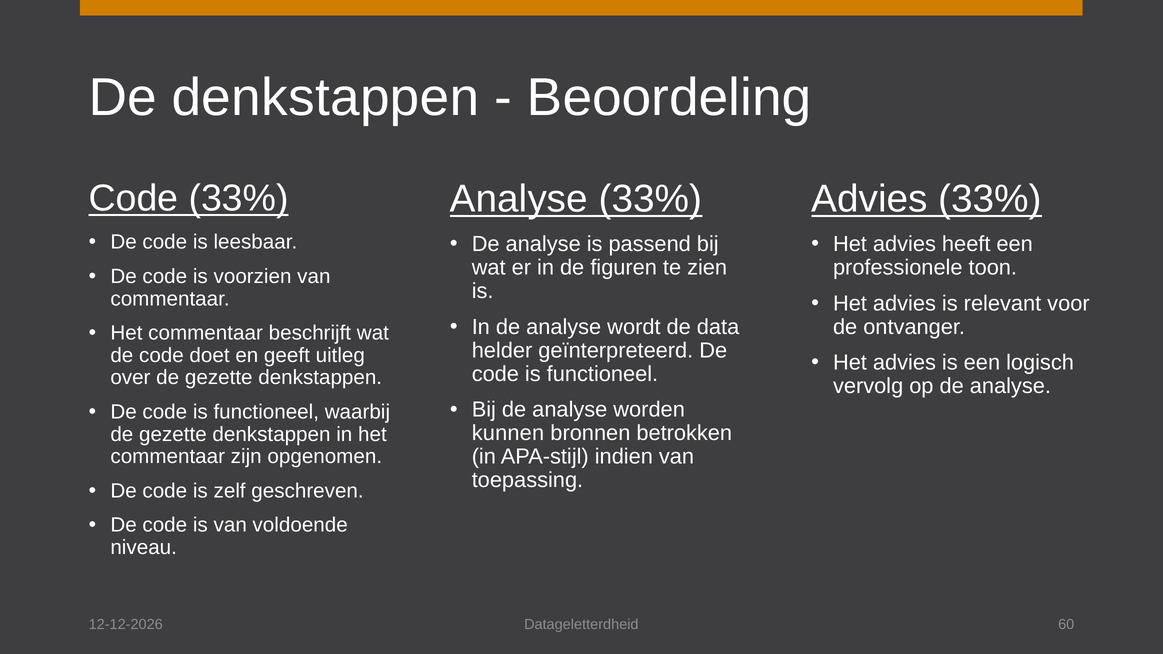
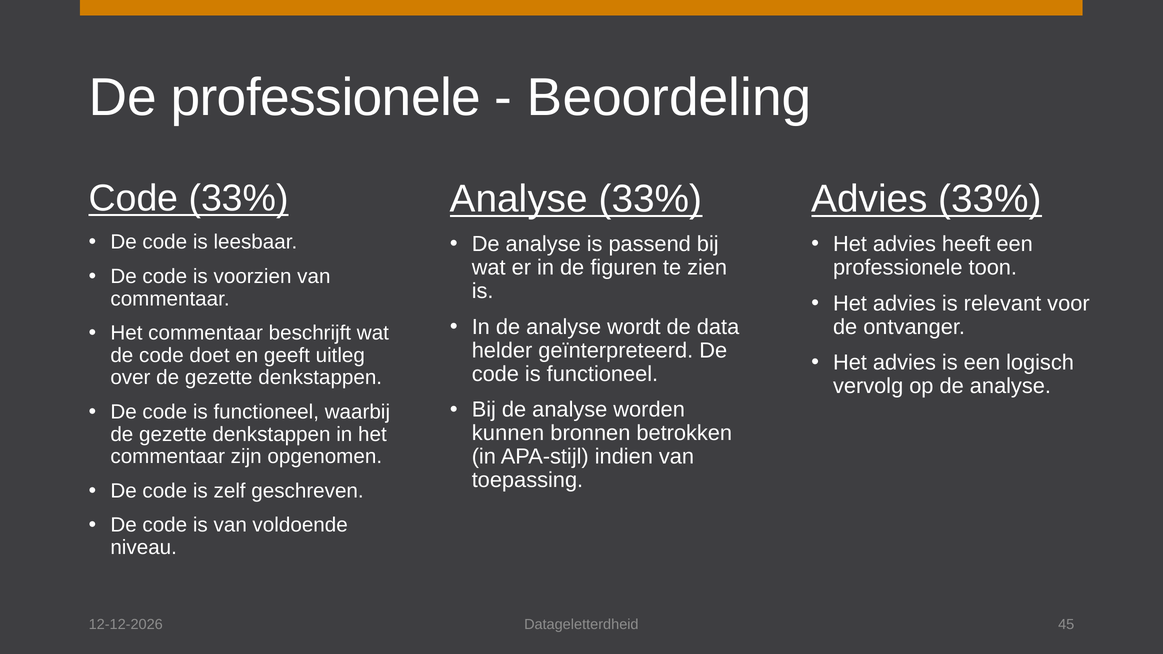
De denkstappen: denkstappen -> professionele (326, 98)
60: 60 -> 45 (1066, 625)
